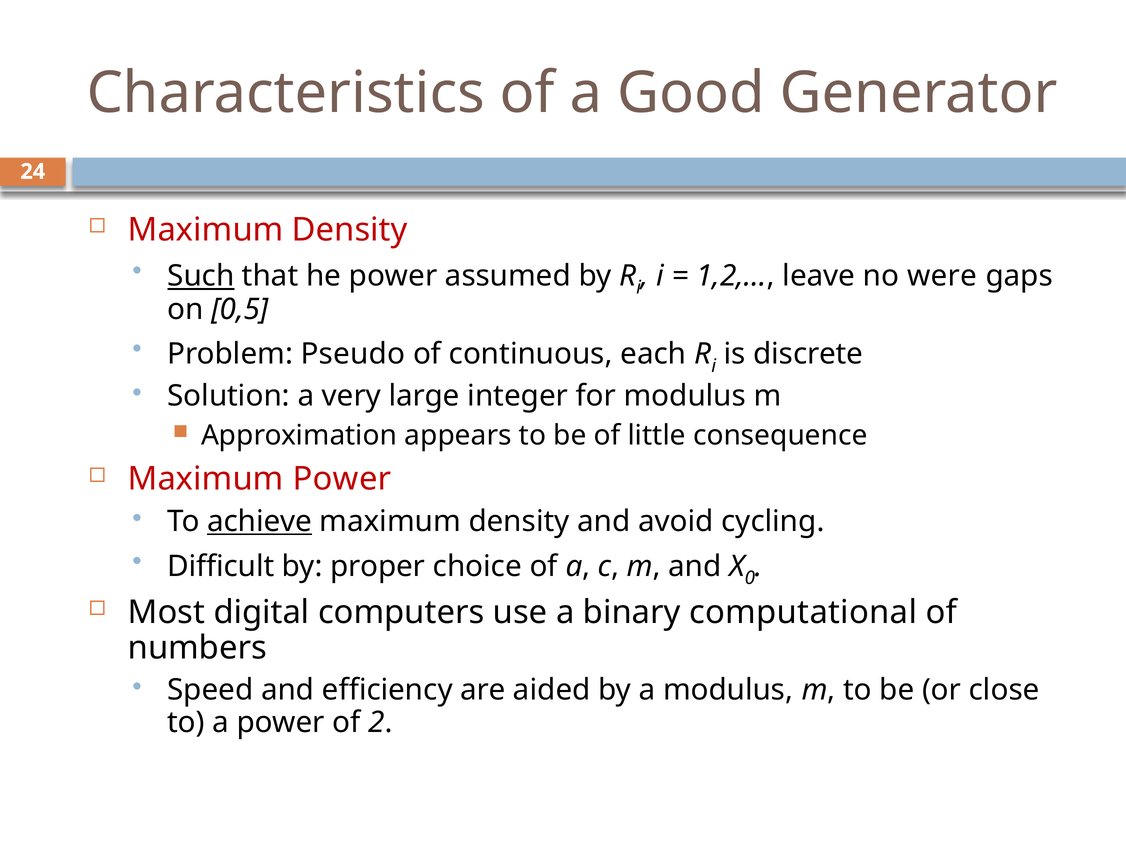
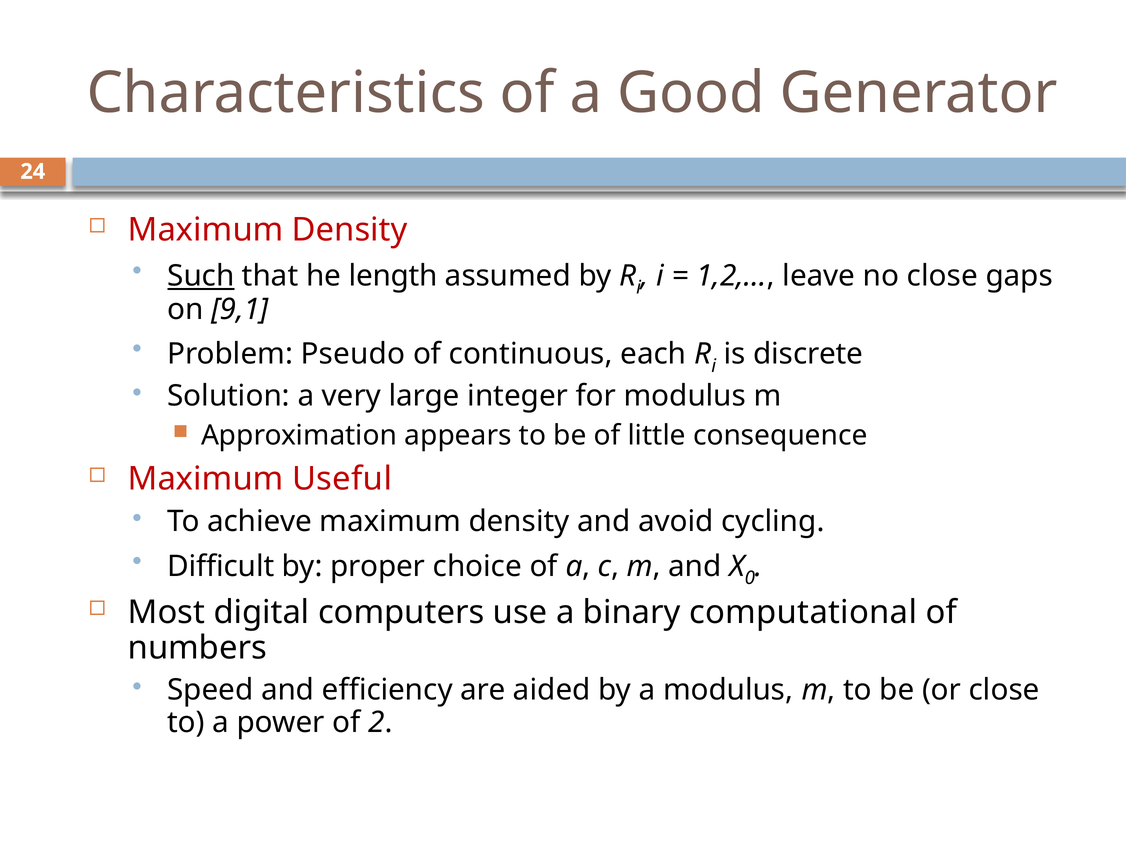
he power: power -> length (393, 276)
no were: were -> close (942, 276)
0,5: 0,5 -> 9,1 (240, 309)
Maximum Power: Power -> Useful (342, 479)
achieve underline: present -> none (260, 521)
